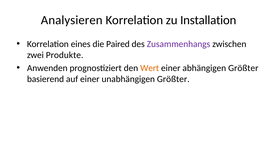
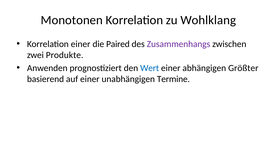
Analysieren: Analysieren -> Monotonen (72, 20)
Installation: Installation -> Wohlklang (208, 20)
Korrelation eines: eines -> einer (81, 44)
Wert colour: orange -> blue (150, 68)
unabhängigen Größter: Größter -> Termine (173, 79)
